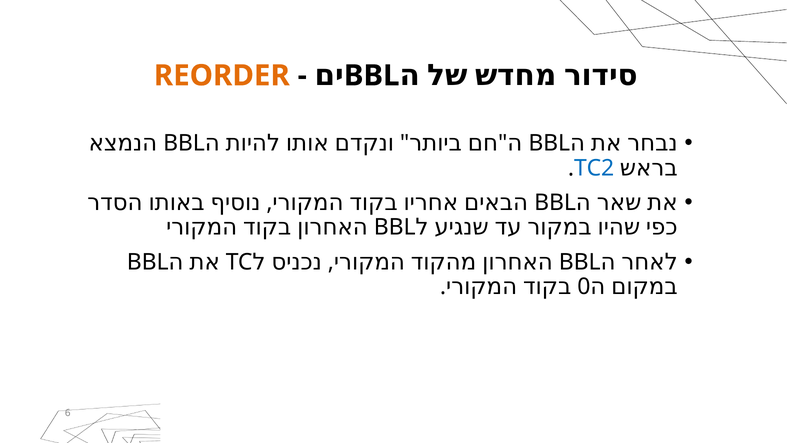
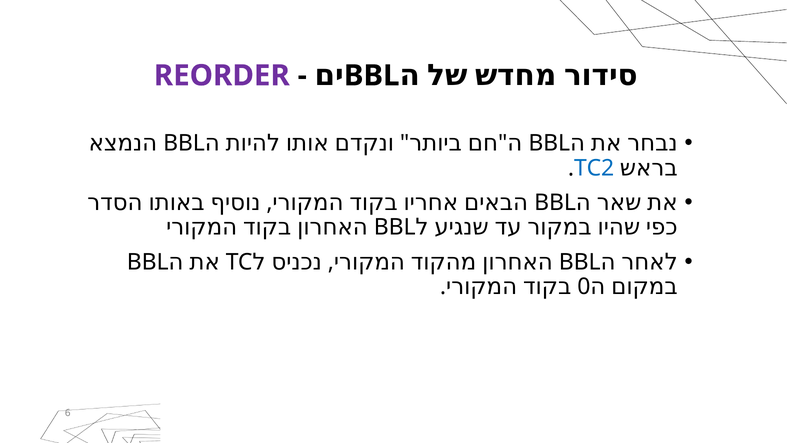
REORDER colour: orange -> purple (222, 76)
